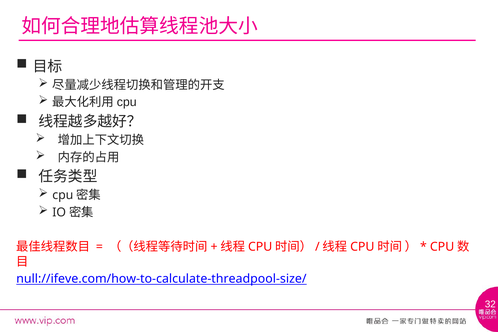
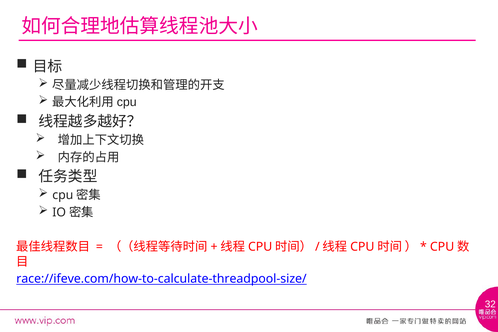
null://ifeve.com/how-to-calculate-threadpool-size/: null://ifeve.com/how-to-calculate-threadpool-size/ -> race://ifeve.com/how-to-calculate-threadpool-size/ (161, 279)
